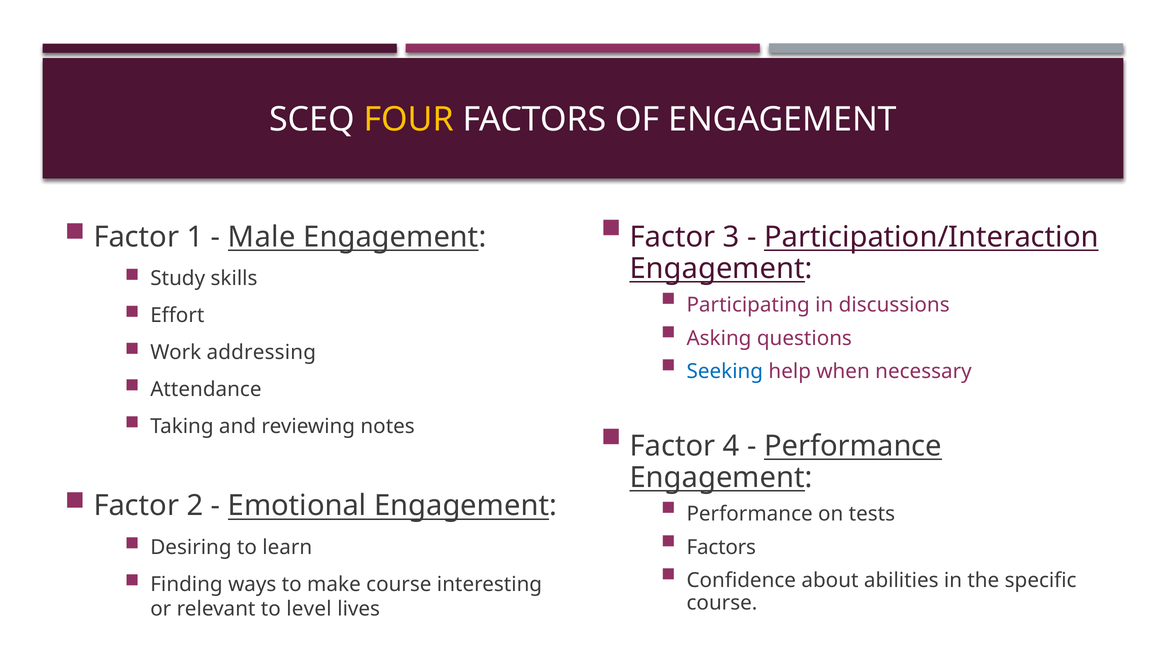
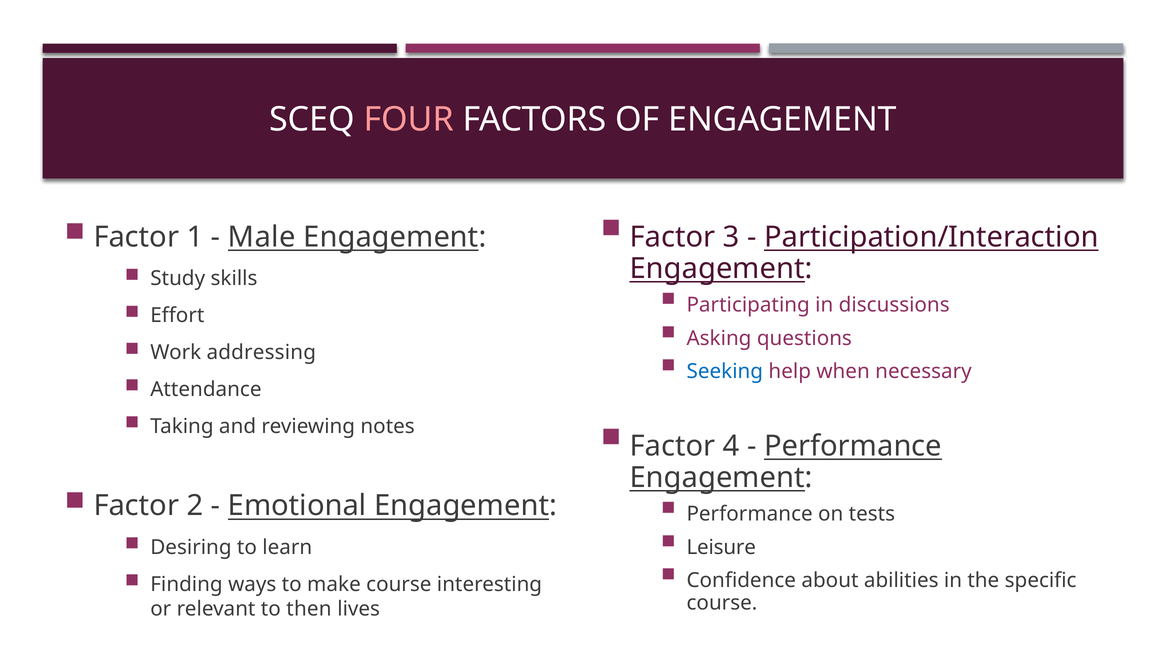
FOUR colour: yellow -> pink (409, 119)
Factors: Factors -> Leisure (721, 547)
level: level -> then (309, 609)
